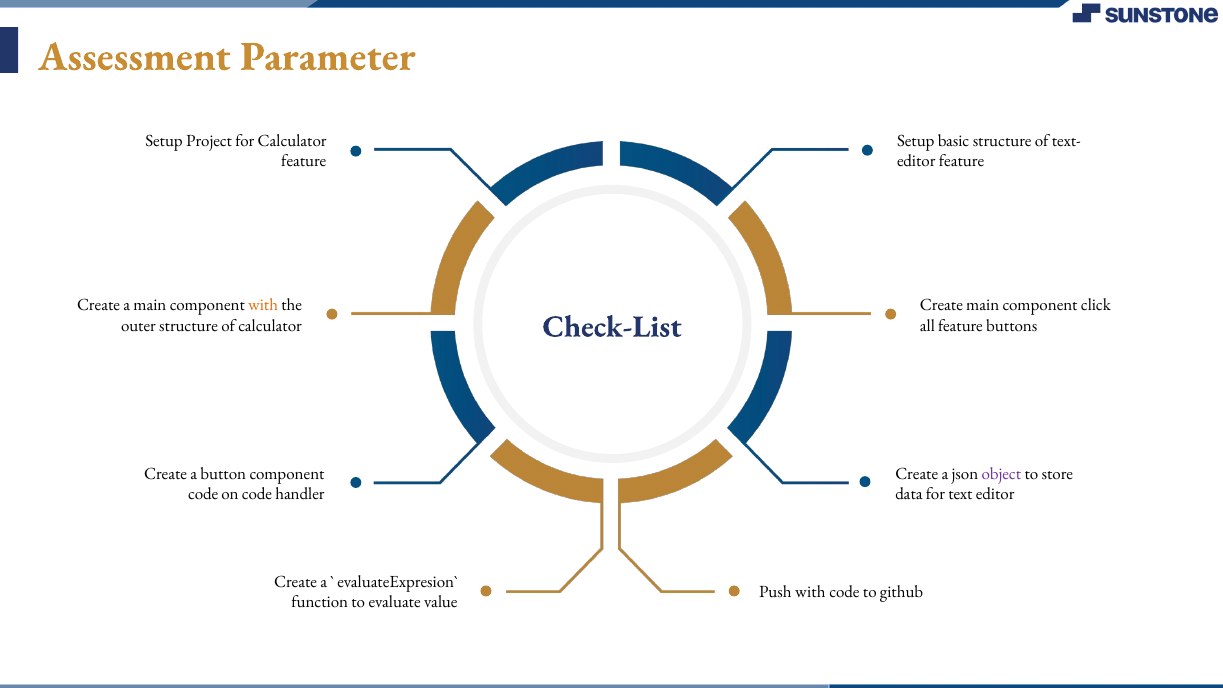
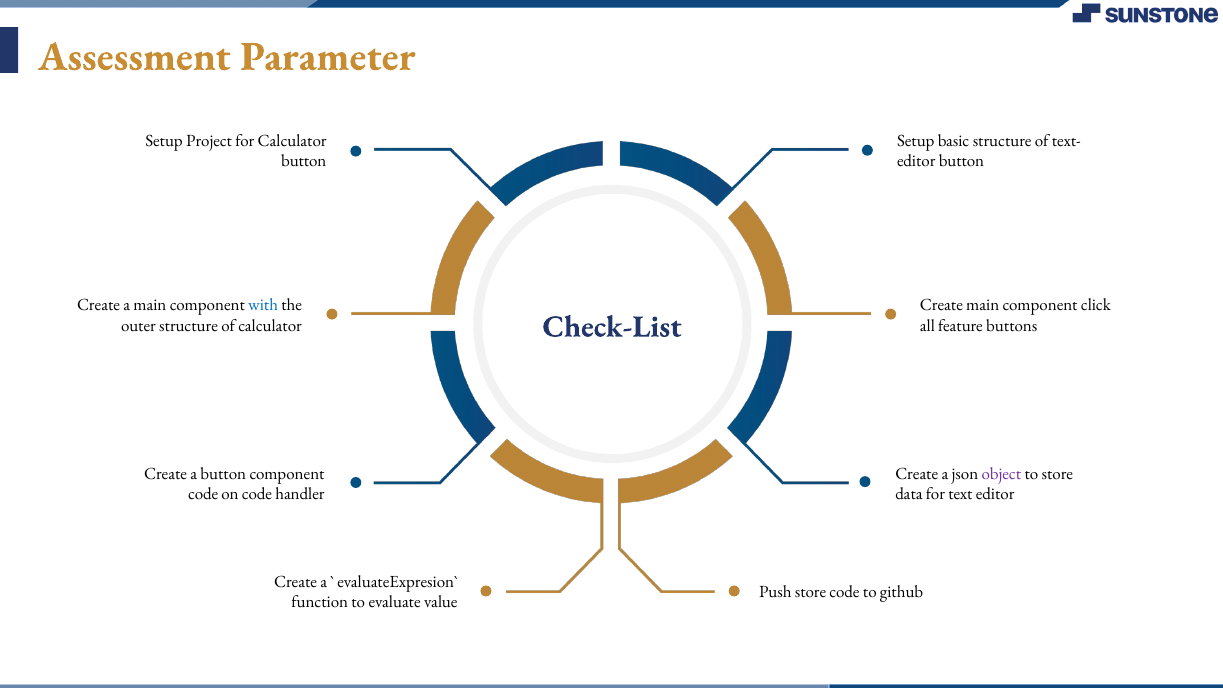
feature: feature -> button (304, 161)
editor feature: feature -> button (962, 161)
with colour: orange -> blue (263, 305)
Push with: with -> store (811, 592)
